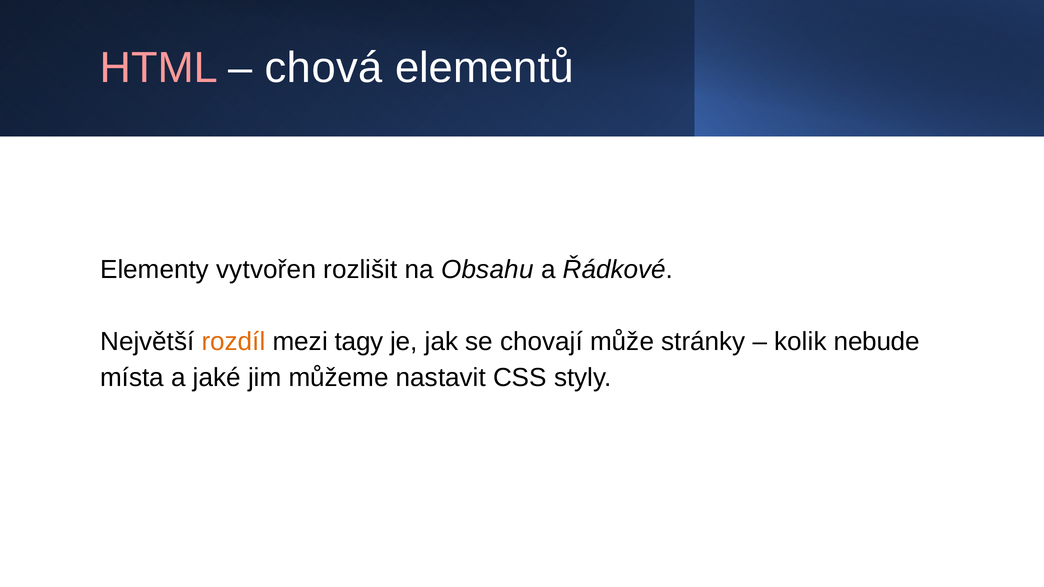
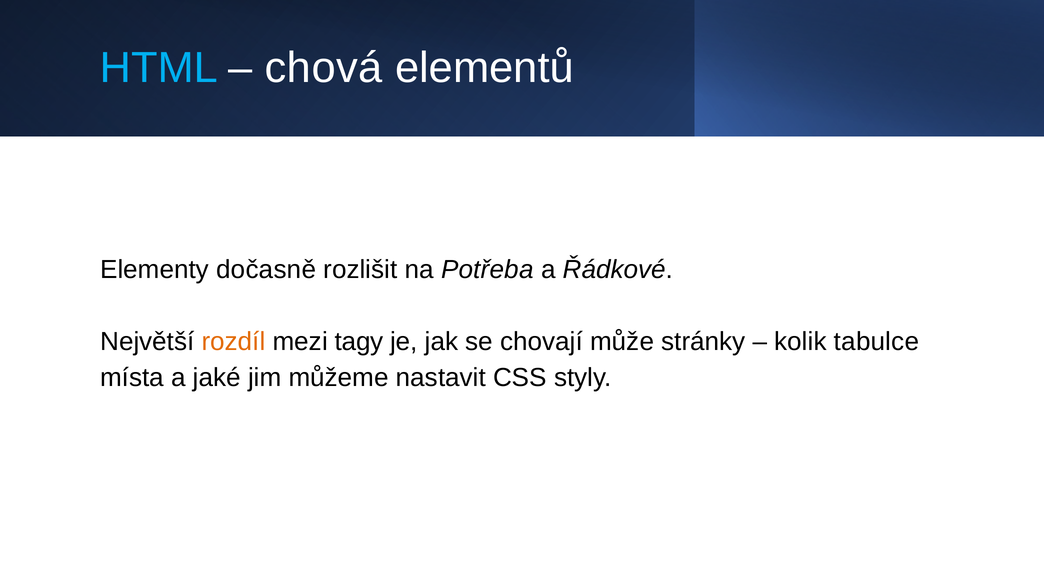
HTML colour: pink -> light blue (159, 68)
vytvořen: vytvořen -> dočasně (266, 270)
Obsahu: Obsahu -> Potřeba (487, 270)
nebude: nebude -> tabulce (877, 342)
